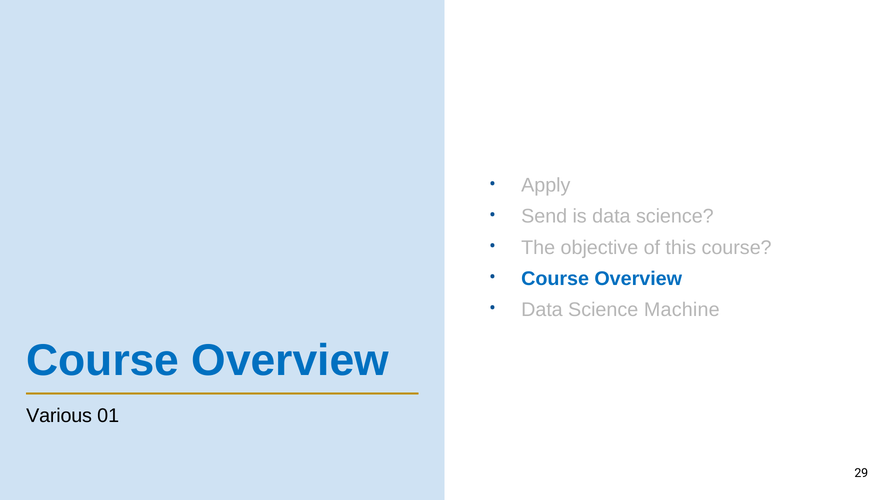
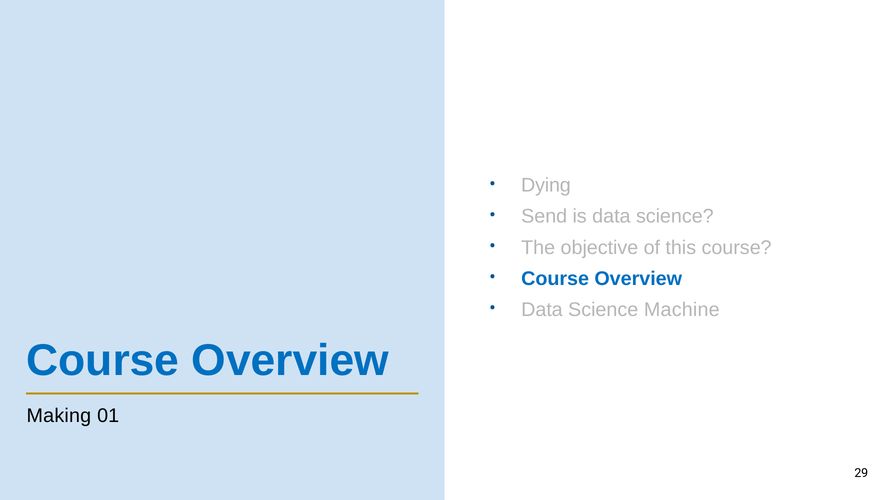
Apply: Apply -> Dying (546, 185)
Various: Various -> Making (59, 416)
